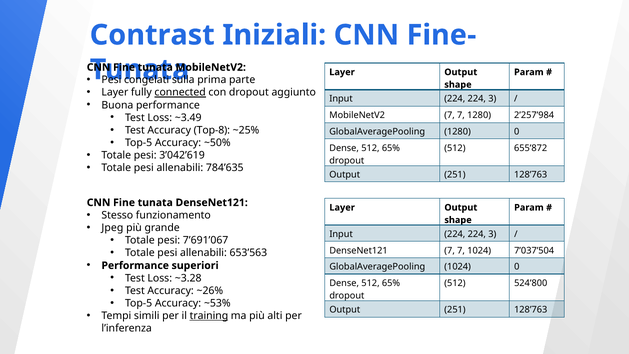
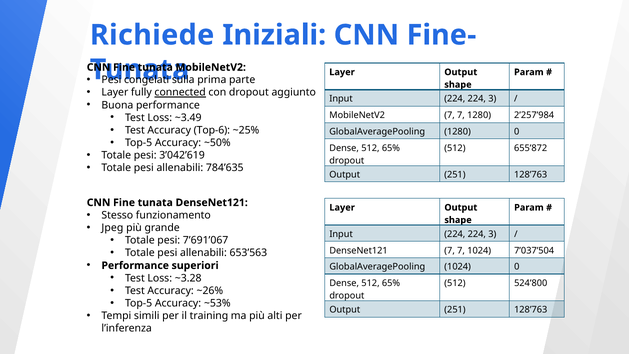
Contrast: Contrast -> Richiede (152, 35)
Top-8: Top-8 -> Top-6 (212, 130)
training underline: present -> none (209, 316)
